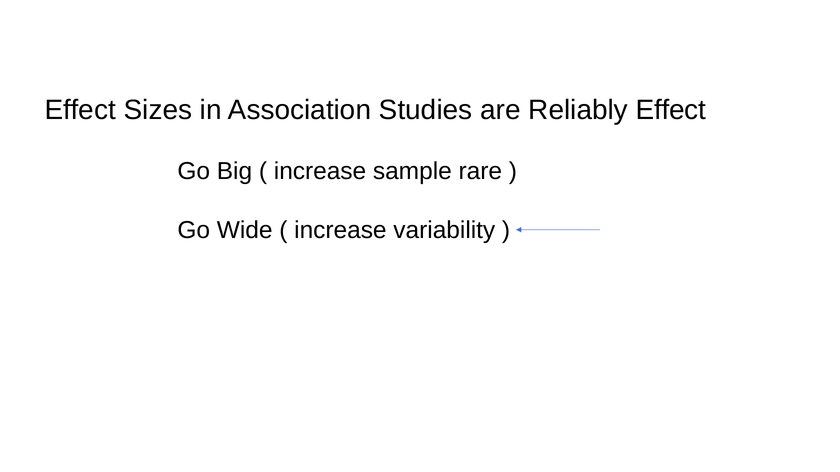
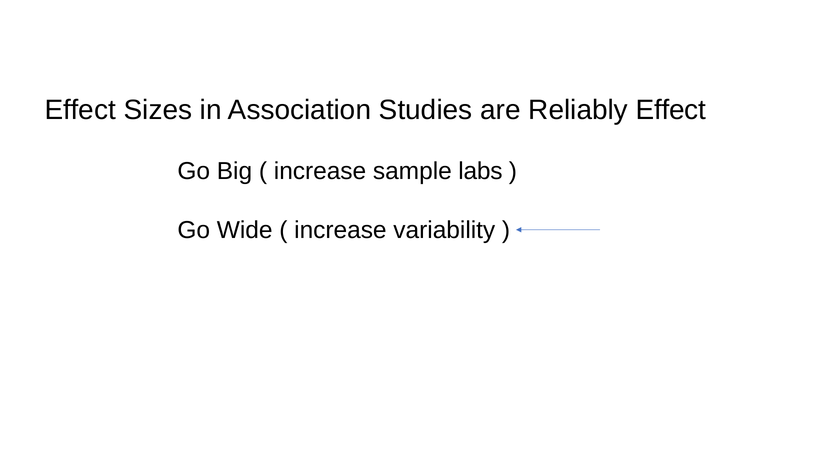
rare: rare -> labs (480, 171)
